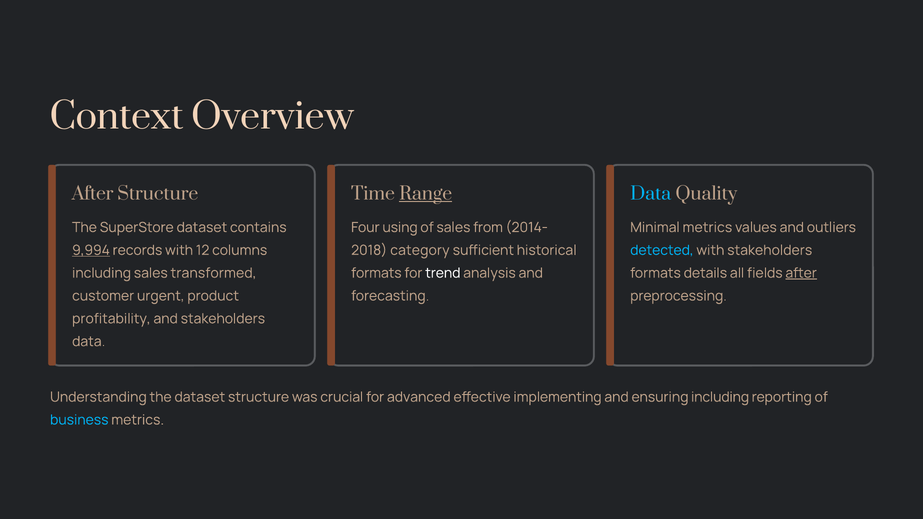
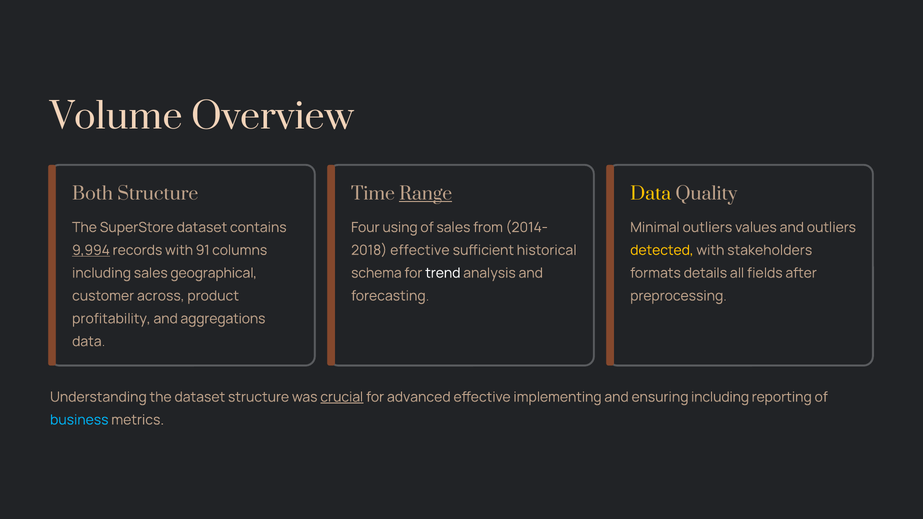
Context: Context -> Volume (116, 117)
After: After -> Both (93, 194)
Data colour: light blue -> yellow (651, 194)
Minimal metrics: metrics -> outliers (707, 227)
12: 12 -> 91 (203, 250)
category: category -> effective (420, 250)
detected colour: light blue -> yellow (662, 250)
transformed: transformed -> geographical (214, 273)
formats: formats -> schema (376, 273)
after underline: present -> none (801, 273)
urgent: urgent -> across (161, 296)
and stakeholders: stakeholders -> aggregations (223, 319)
crucial underline: none -> present (342, 397)
